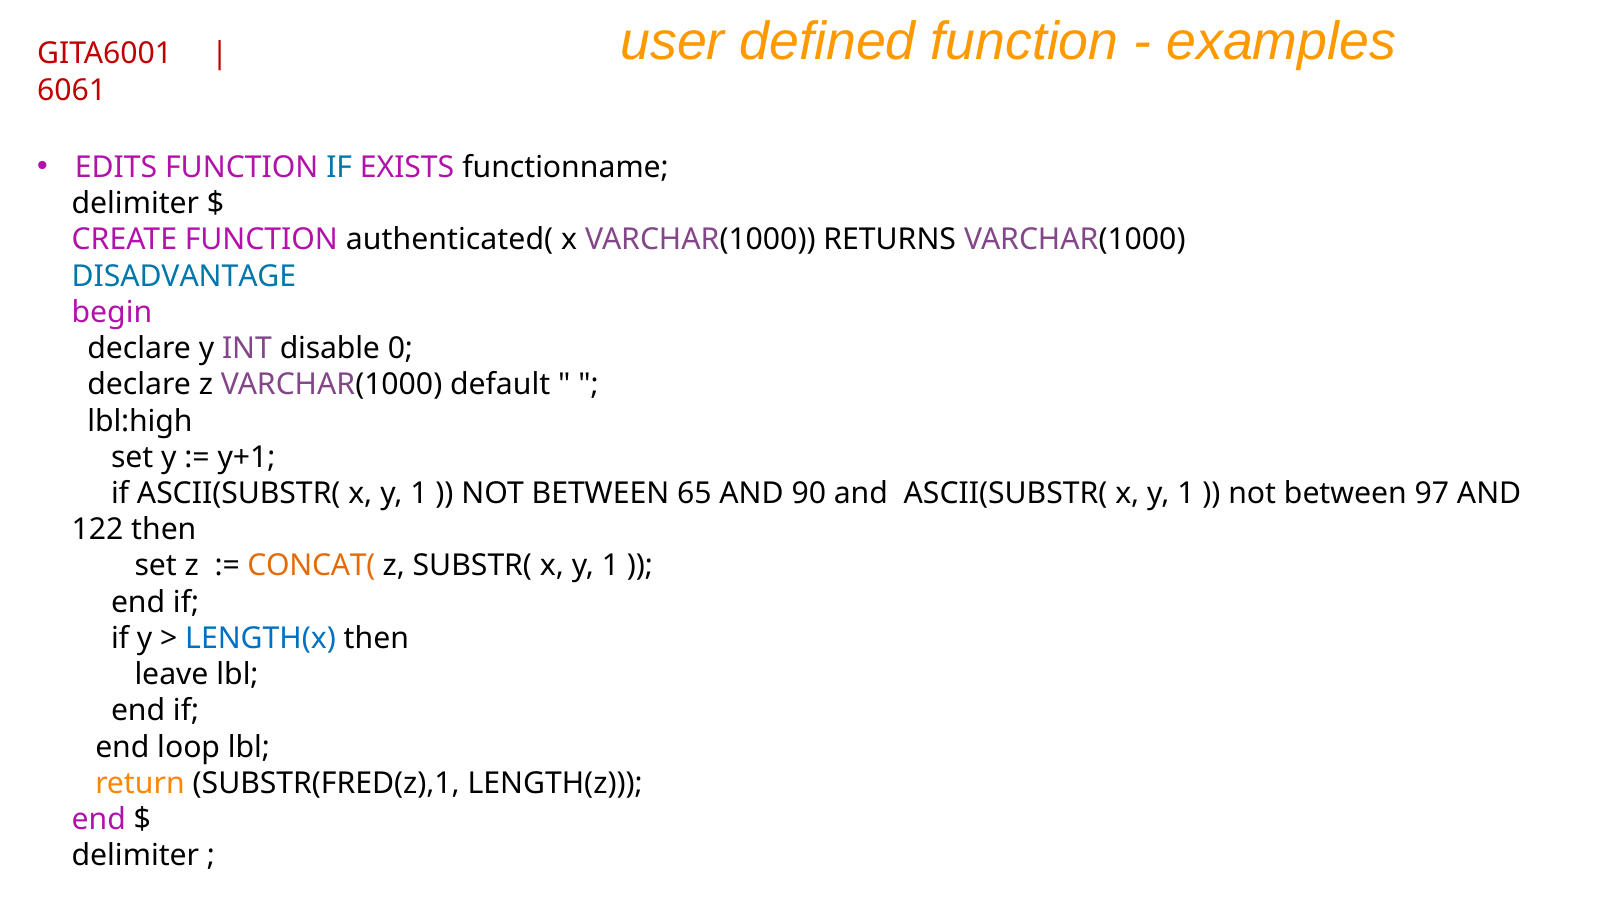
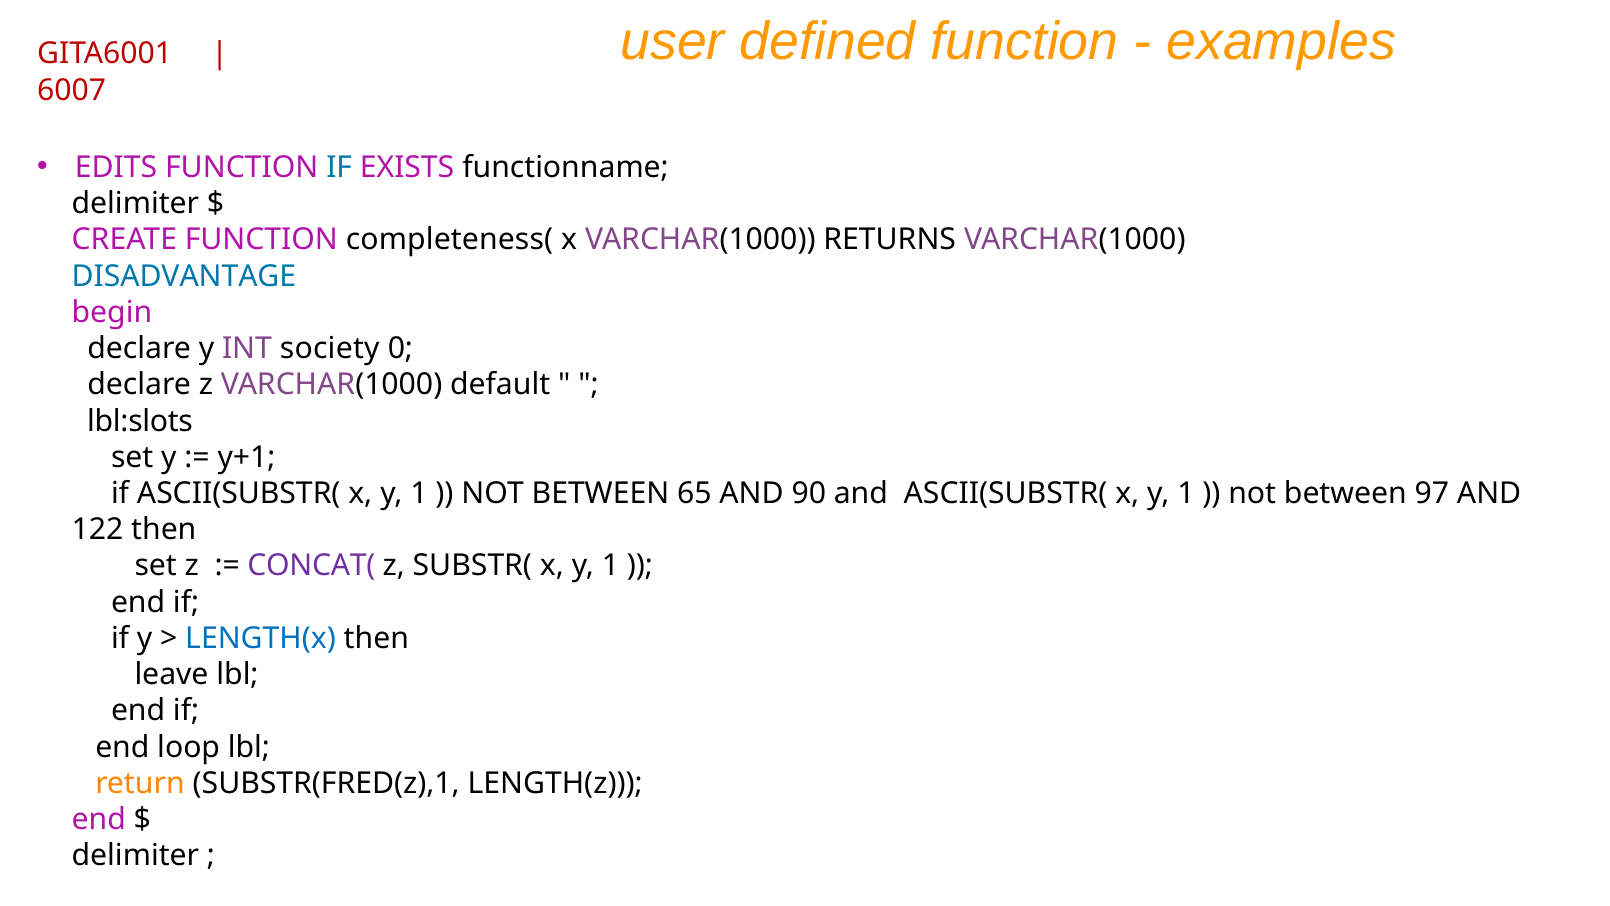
6061: 6061 -> 6007 (72, 90)
authenticated(: authenticated( -> completeness( (450, 240)
disable: disable -> society (330, 348)
lbl:high: lbl:high -> lbl:slots (140, 421)
CONCAT( colour: orange -> purple (311, 566)
